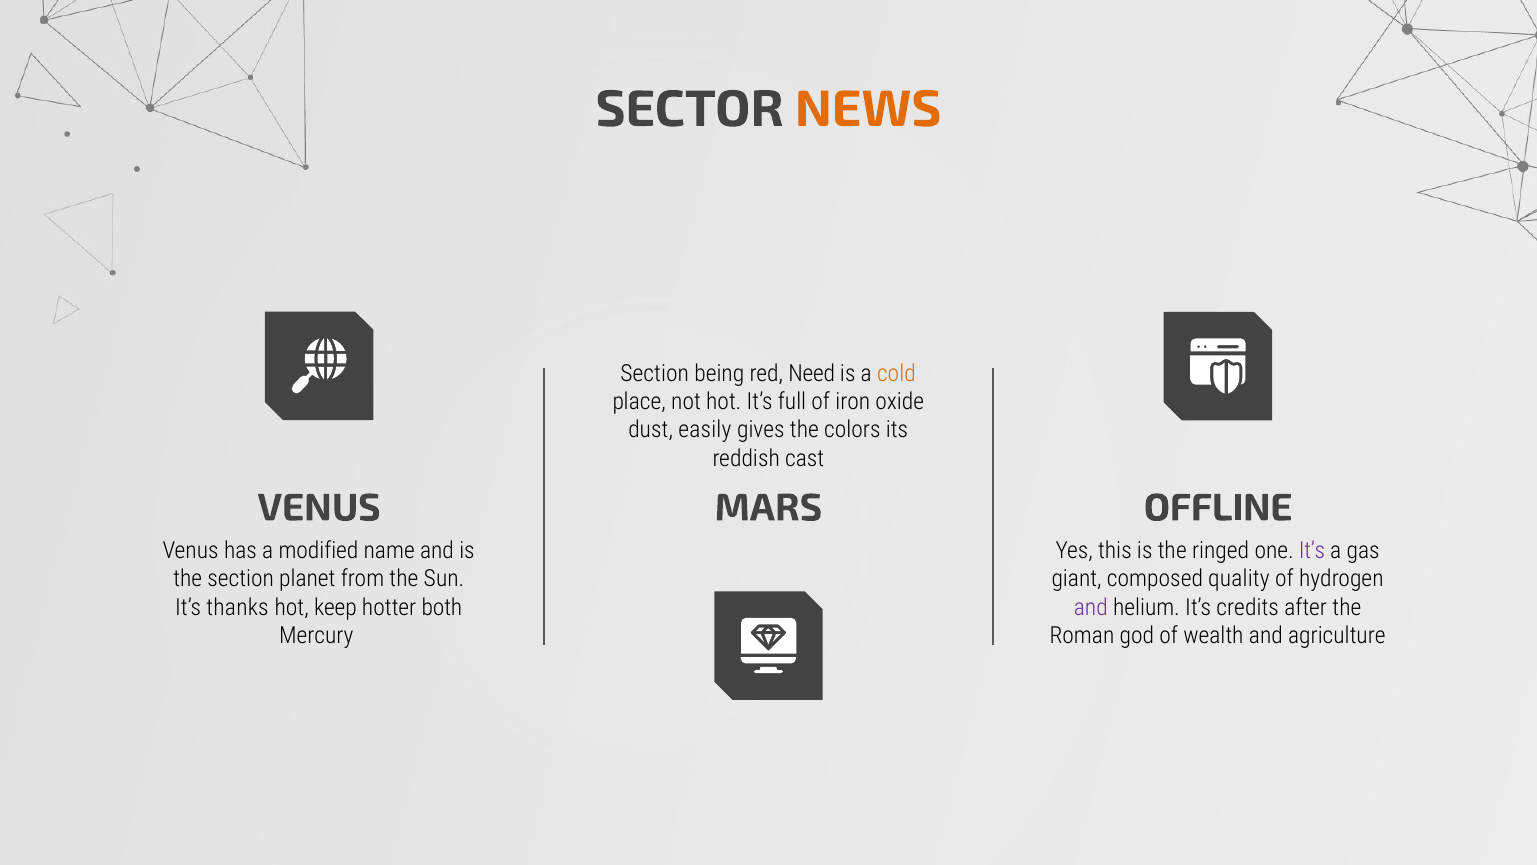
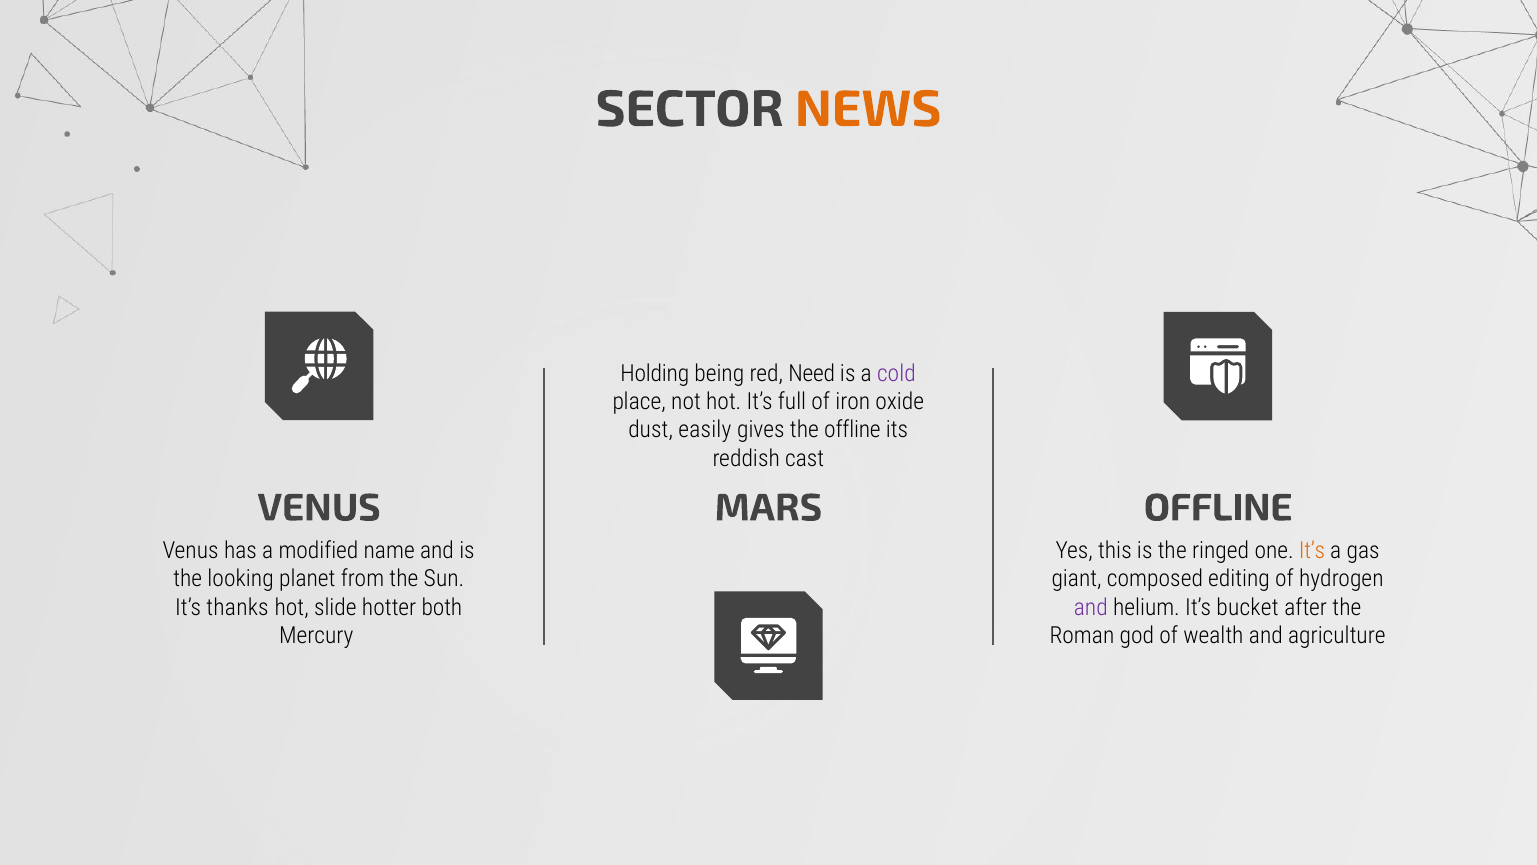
Section: Section -> Holding (655, 373)
cold colour: orange -> purple (896, 373)
the colors: colors -> offline (852, 430)
It’s colour: purple -> orange (1312, 551)
the section: section -> looking (241, 579)
quality: quality -> editing (1239, 579)
keep: keep -> slide (335, 607)
credits: credits -> bucket (1248, 607)
